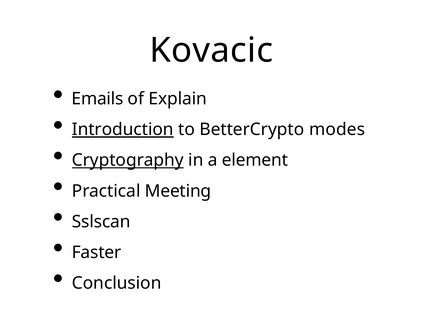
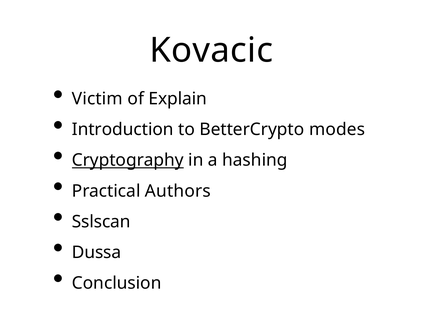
Emails: Emails -> Victim (97, 99)
Introduction underline: present -> none (123, 130)
element: element -> hashing (255, 160)
Meeting: Meeting -> Authors (178, 191)
Faster: Faster -> Dussa (97, 253)
